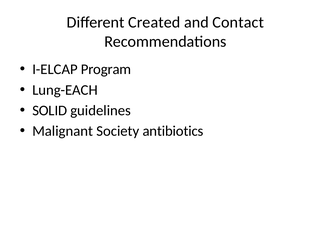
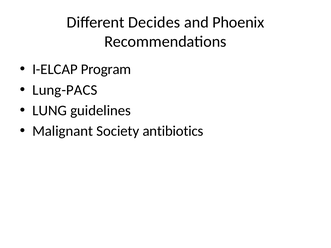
Created: Created -> Decides (154, 22)
Contact: Contact -> Phoenix (238, 22)
Lung-EACH: Lung-EACH -> Lung-PACS (65, 90)
SOLID: SOLID -> LUNG (50, 111)
